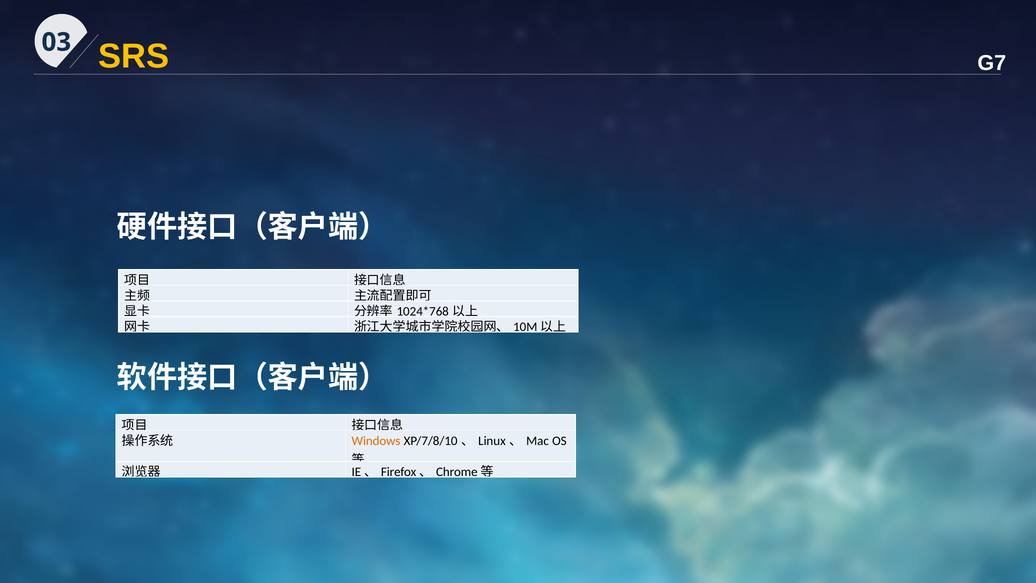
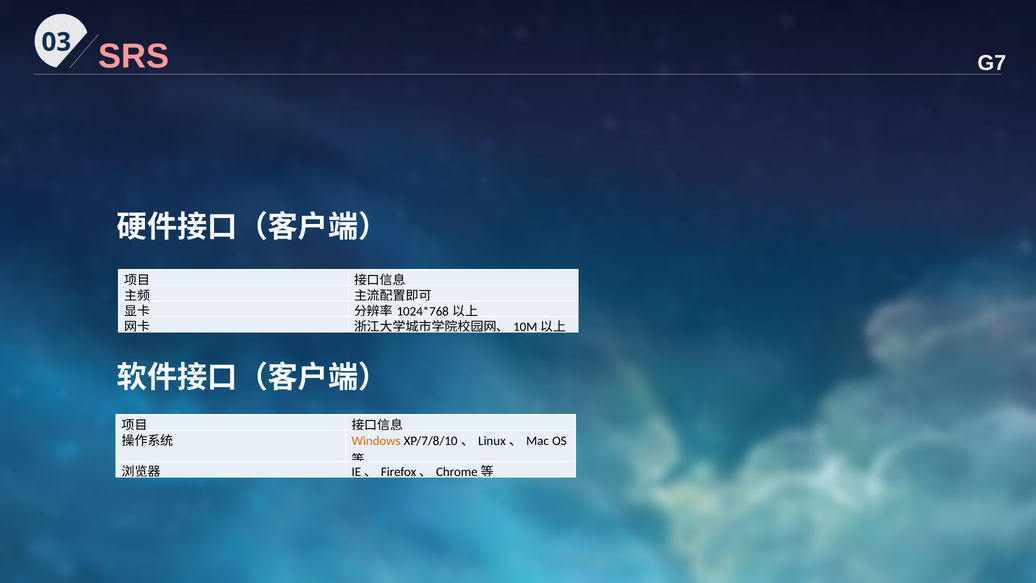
SRS colour: yellow -> pink (134, 56)
